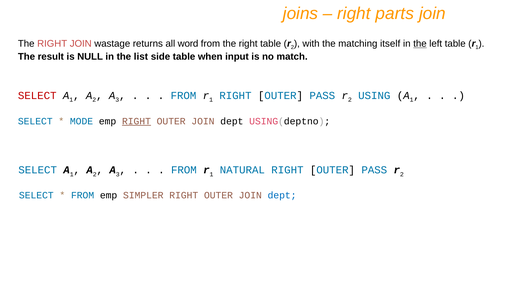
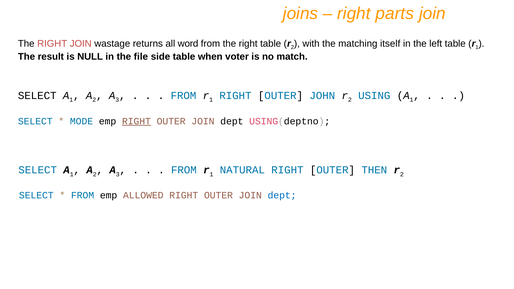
the underline: present -> none (420, 44)
list: list -> file (141, 57)
input: input -> voter (237, 57)
SELECT colour: red -> black (37, 96)
PASS: PASS -> JOHN (322, 96)
NATURAL RIGHT OUTER PASS: PASS -> THEN (374, 170)
SIMPLER: SIMPLER -> ALLOWED (143, 195)
